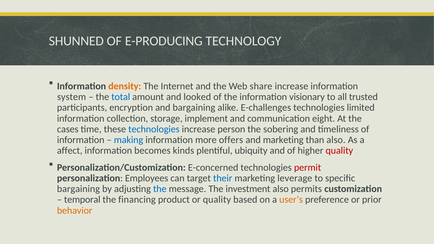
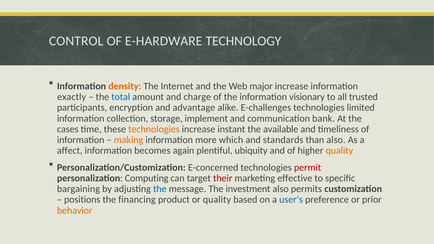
SHUNNED: SHUNNED -> CONTROL (76, 41)
E-PRODUCING: E-PRODUCING -> E-HARDWARE (164, 41)
share: share -> major (261, 86)
system: system -> exactly (72, 97)
looked: looked -> charge (197, 97)
and bargaining: bargaining -> advantage (194, 108)
eight: eight -> bank (324, 118)
technologies colour: blue -> orange (154, 129)
person: person -> instant (231, 129)
sobering: sobering -> available (281, 129)
making colour: blue -> orange (129, 140)
offers: offers -> which (231, 140)
and marketing: marketing -> standards (283, 140)
kinds: kinds -> again (184, 151)
quality colour: red -> orange (339, 151)
Employees: Employees -> Computing (147, 178)
their colour: blue -> red (223, 178)
leverage: leverage -> effective (295, 178)
temporal: temporal -> positions (82, 200)
user’s colour: orange -> blue (291, 200)
